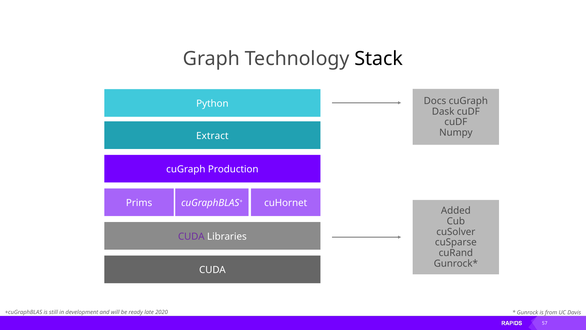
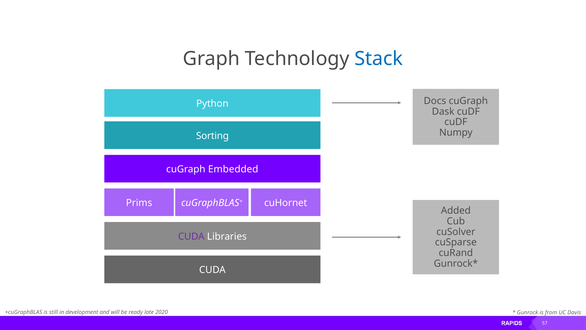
Stack colour: black -> blue (379, 59)
Extract: Extract -> Sorting (212, 136)
Production: Production -> Embedded (233, 169)
